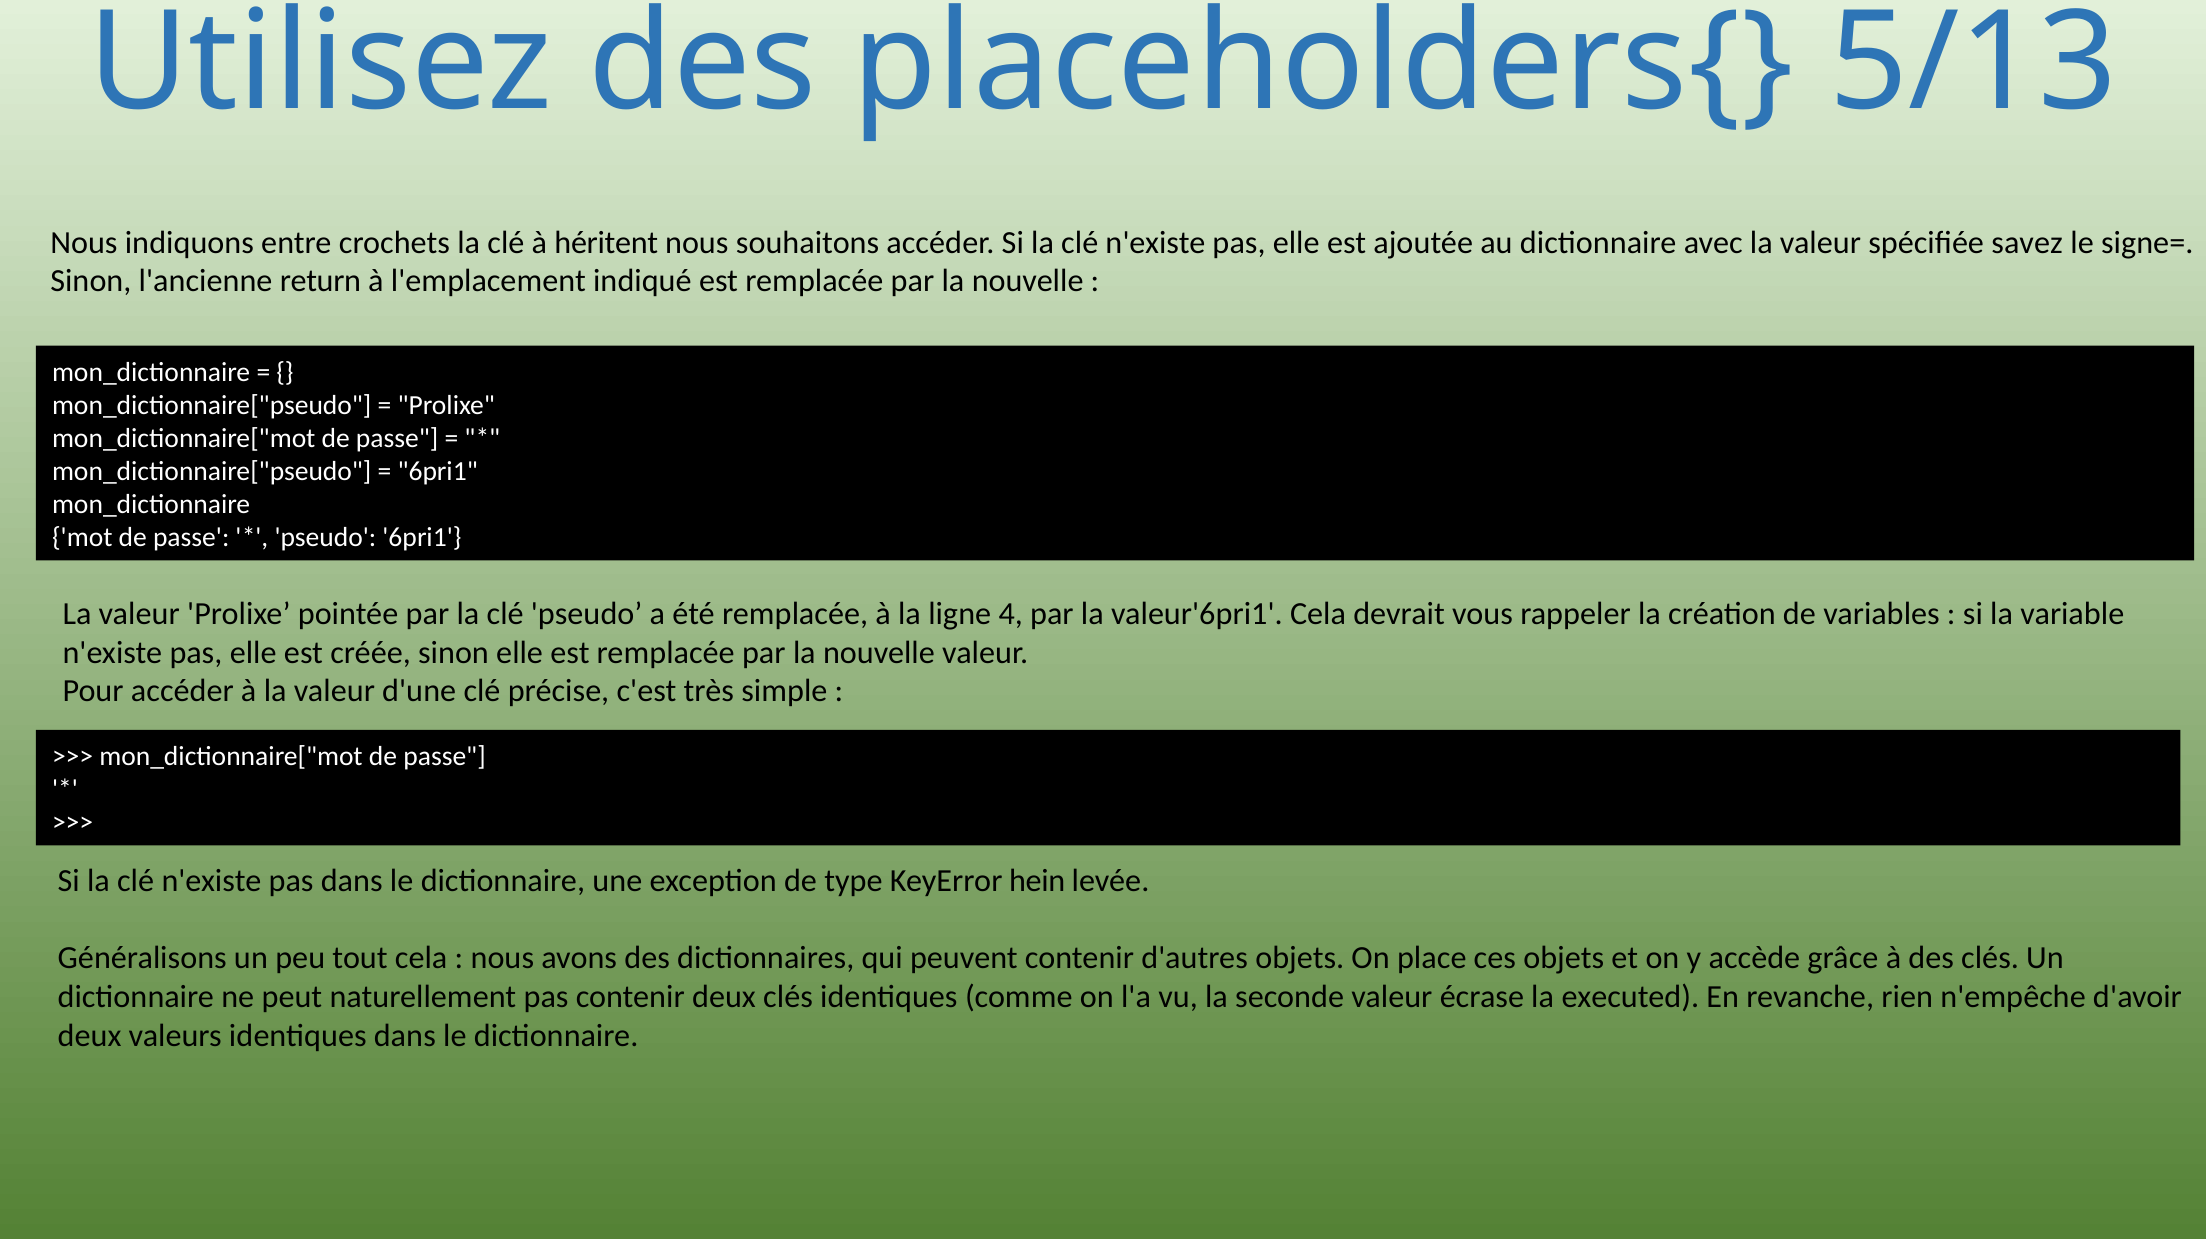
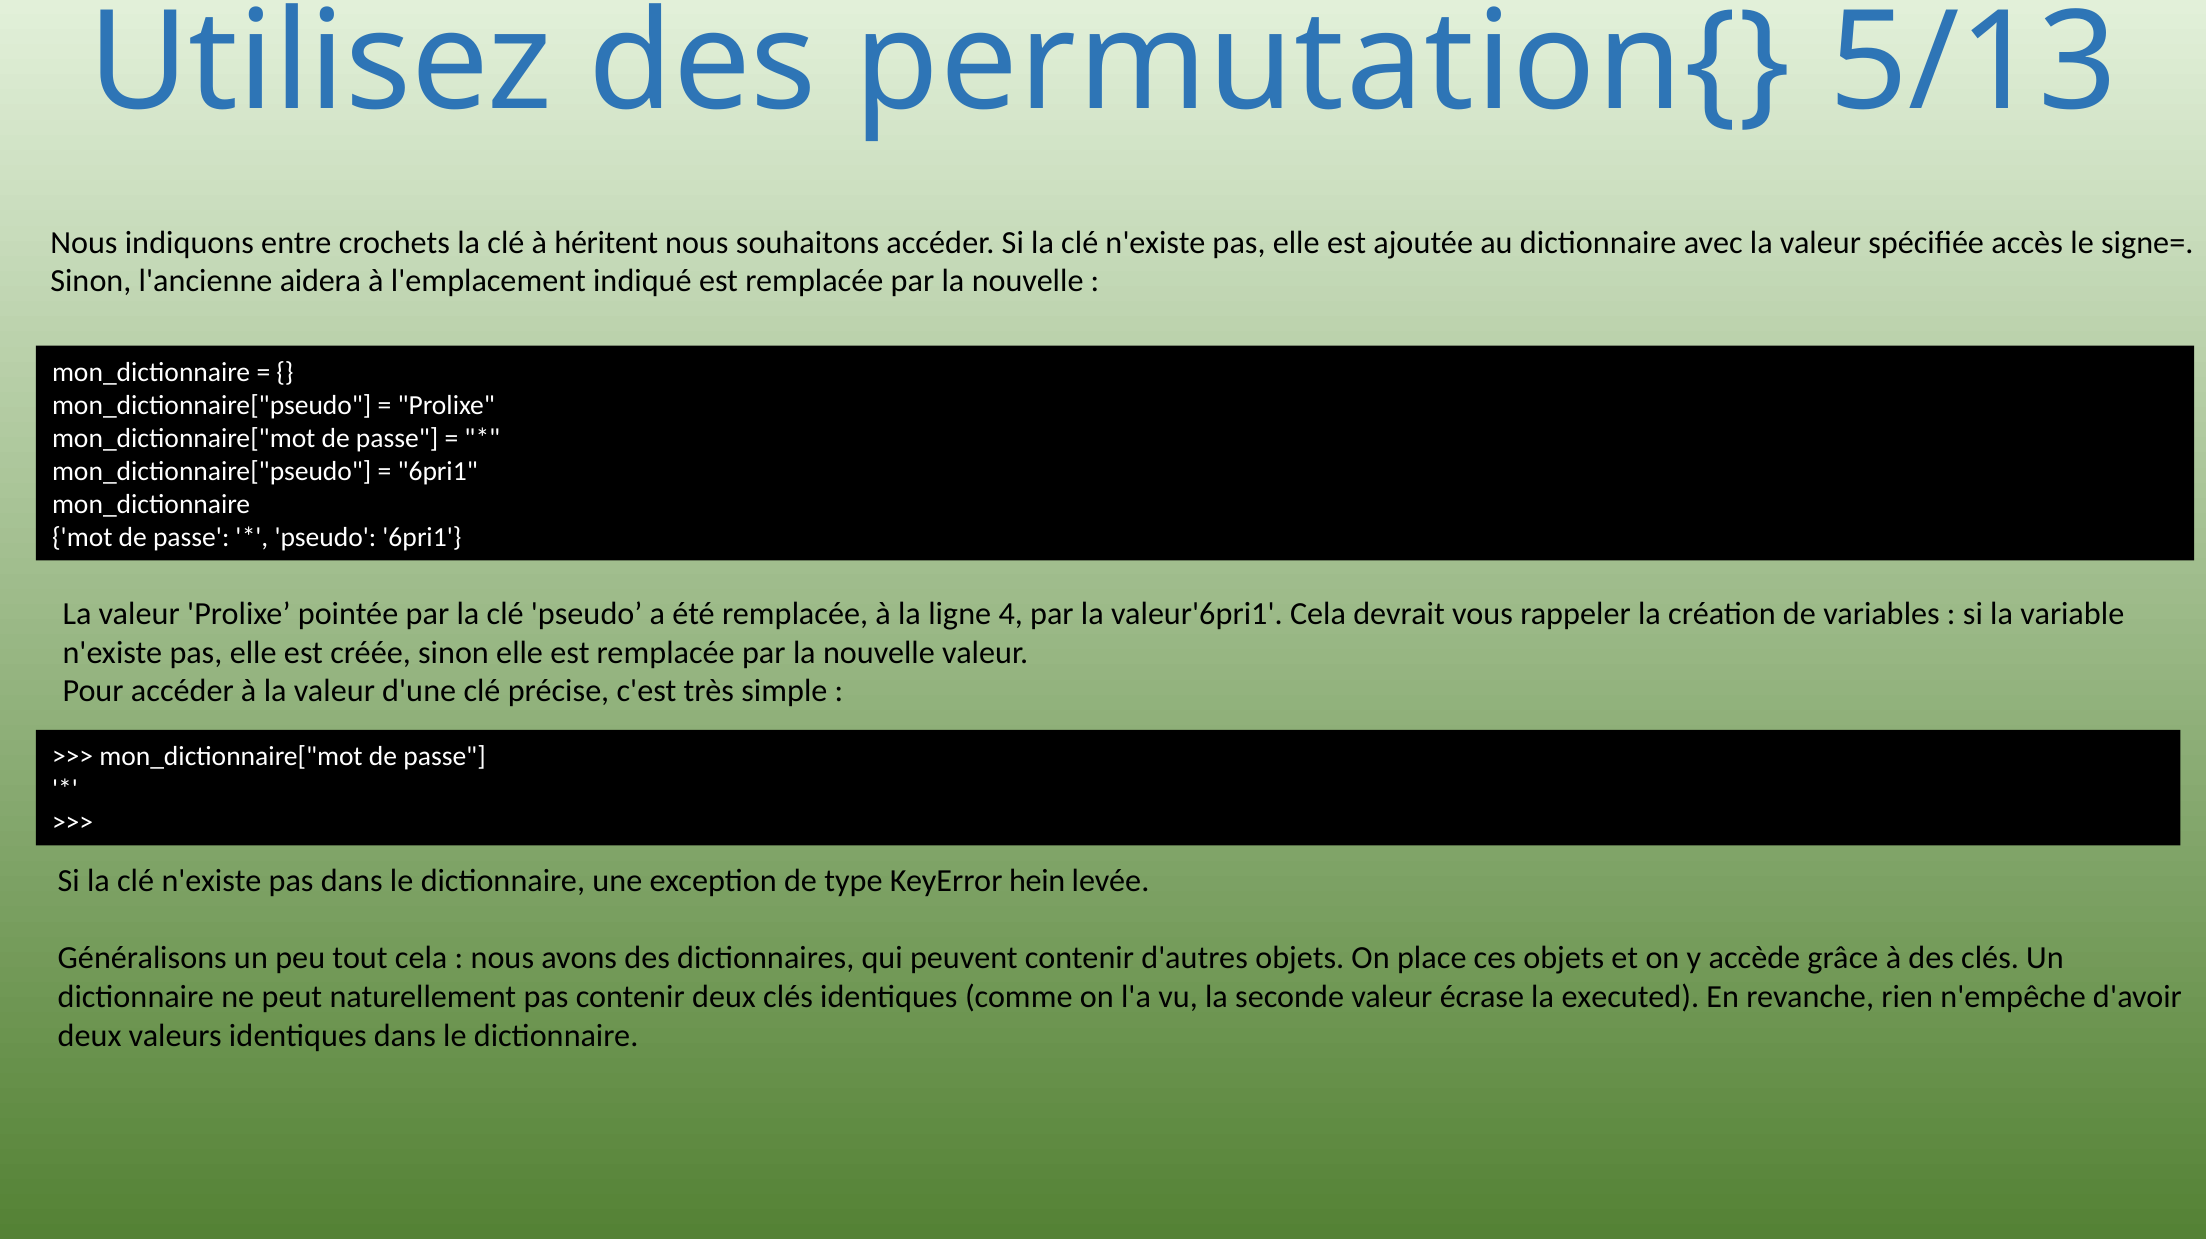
placeholders{: placeholders{ -> permutation{ (1322, 63)
savez: savez -> accès (2027, 243)
return: return -> aidera (320, 281)
